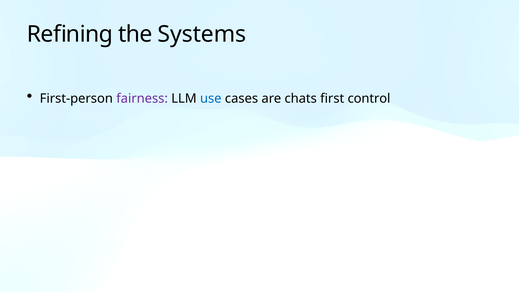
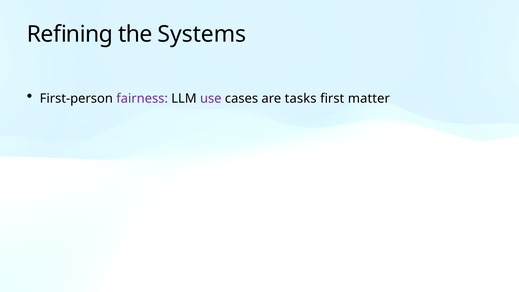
use colour: blue -> purple (211, 98)
chats: chats -> tasks (301, 98)
control: control -> matter (369, 98)
